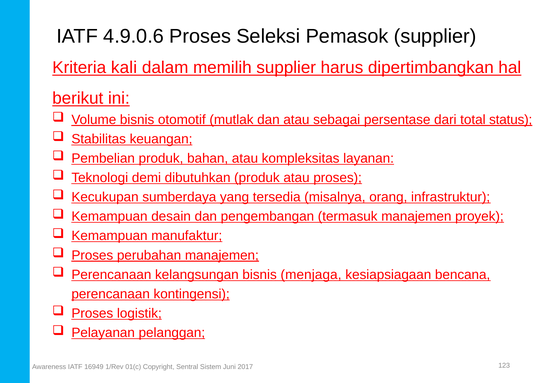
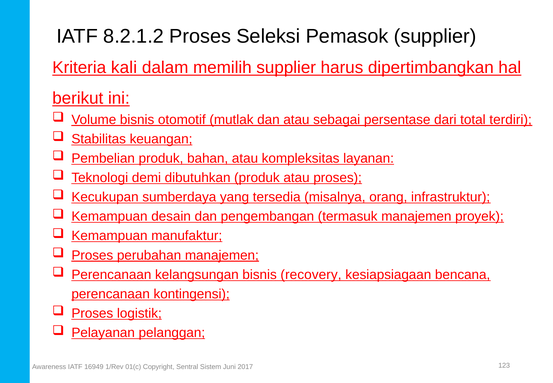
4.9.0.6: 4.9.0.6 -> 8.2.1.2 (134, 36)
status: status -> terdiri (511, 120)
menjaga: menjaga -> recovery (311, 275)
